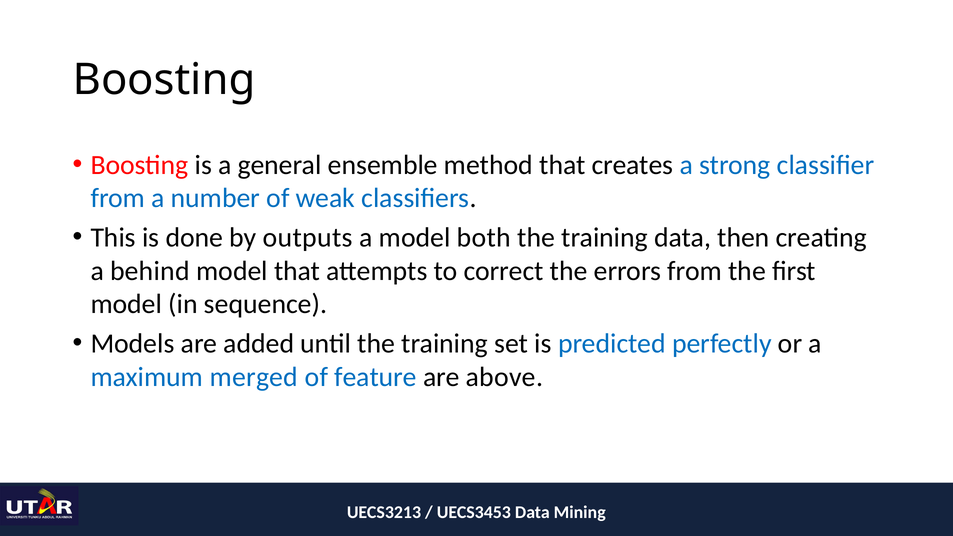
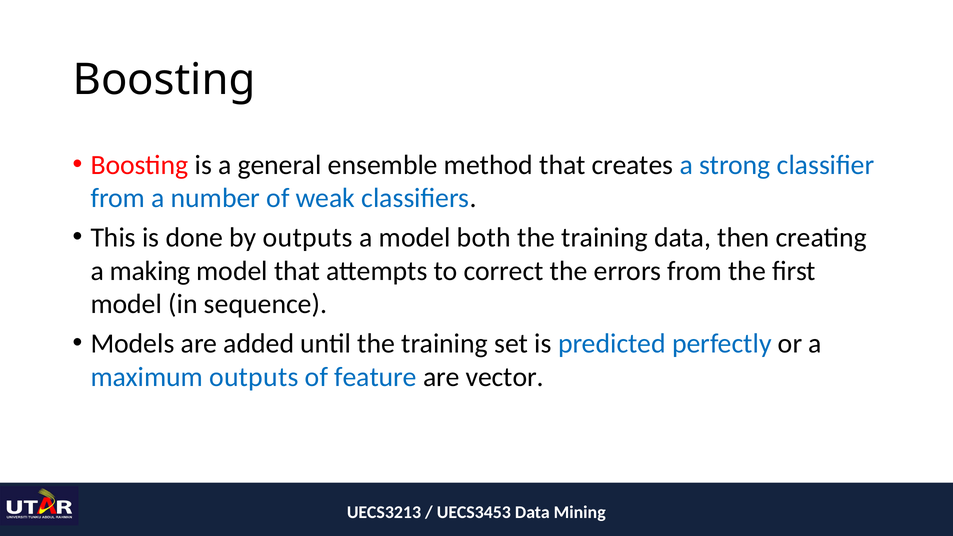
behind: behind -> making (150, 271)
maximum merged: merged -> outputs (254, 377)
above: above -> vector (505, 377)
